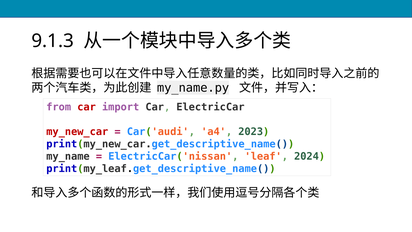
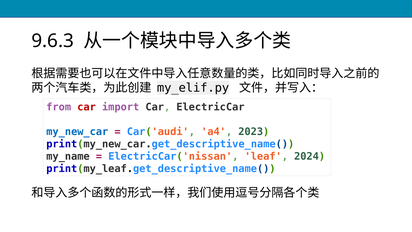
9.1.3: 9.1.3 -> 9.6.3 (53, 41)
my_name.py: my_name.py -> my_elif.py (193, 88)
my_new_car colour: red -> blue (77, 132)
